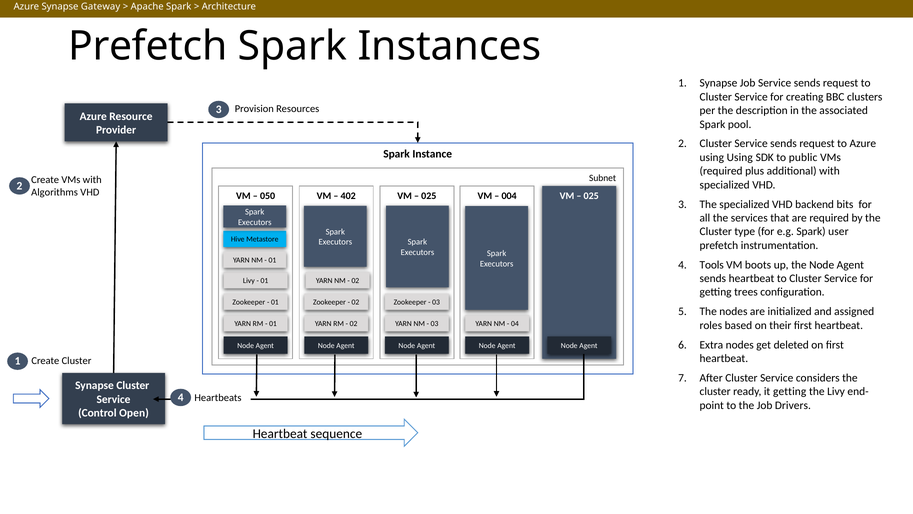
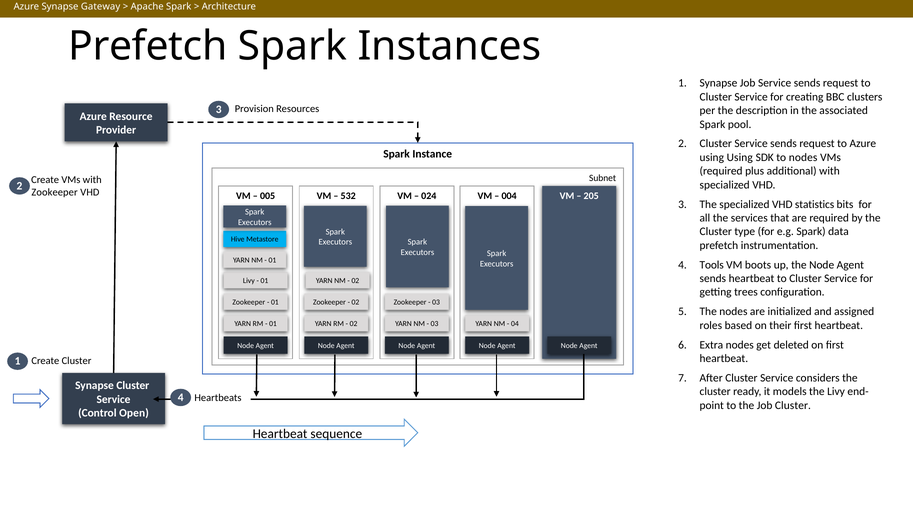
to public: public -> nodes (803, 157)
Algorithms: Algorithms -> Zookeeper (55, 192)
050: 050 -> 005 (268, 196)
402: 402 -> 532 (348, 196)
025: 025 -> 024 (429, 196)
025: 025 -> 205 (591, 196)
backend: backend -> statistics (815, 204)
user: user -> data (838, 231)
it getting: getting -> models (790, 391)
Job Drivers: Drivers -> Cluster (793, 405)
